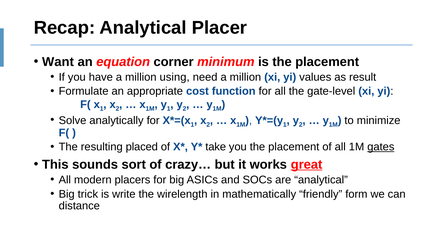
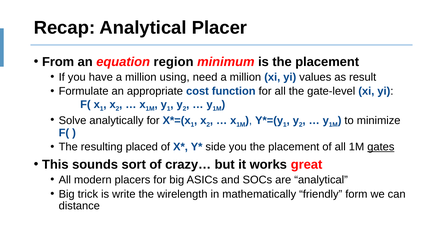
Want: Want -> From (58, 62)
corner: corner -> region (174, 62)
take: take -> side (216, 147)
great underline: present -> none (307, 165)
